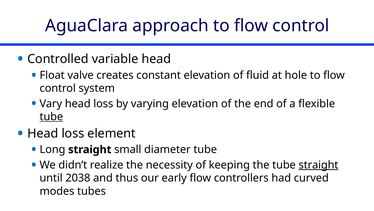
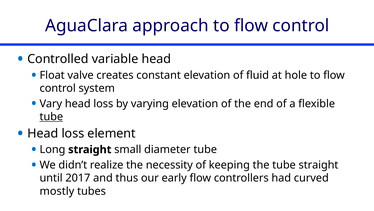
straight underline: present -> none (318, 164)
2038: 2038 -> 2017 (78, 178)
modes: modes -> mostly (57, 191)
